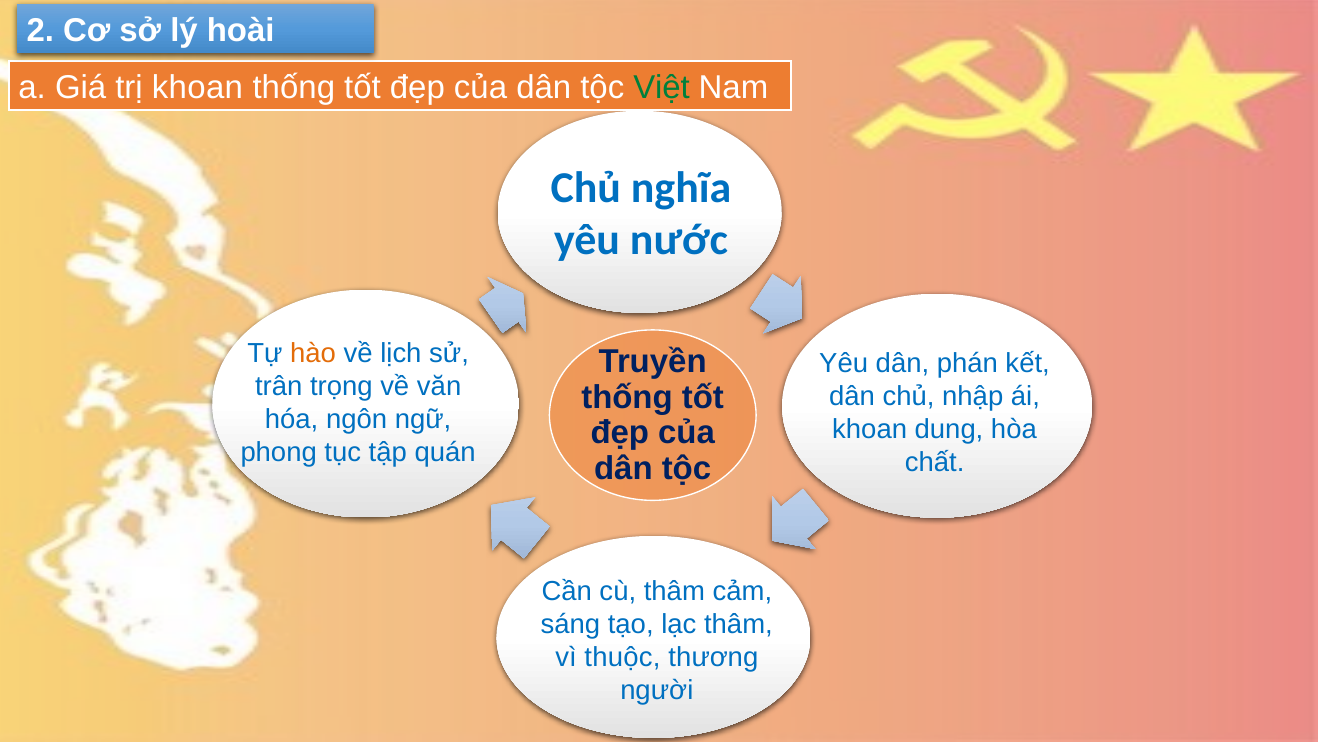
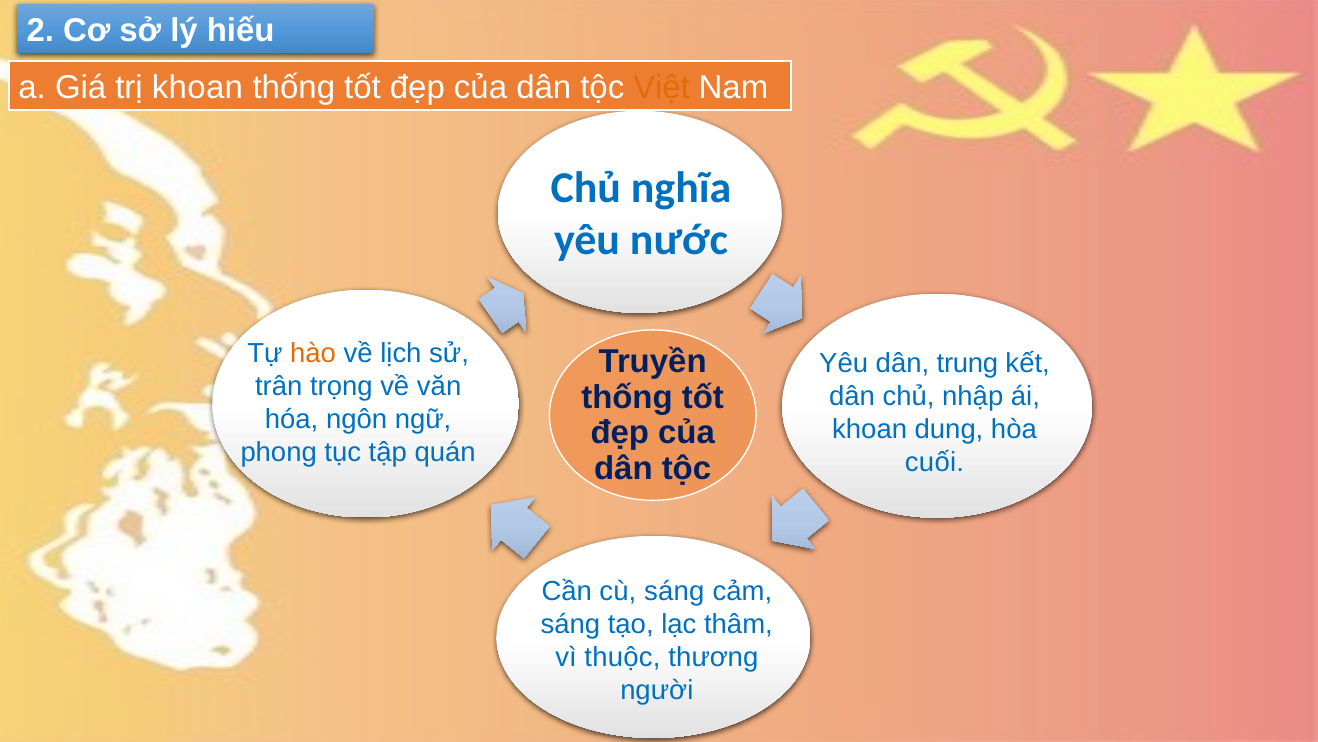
hoài: hoài -> hiếu (241, 31)
Việt colour: green -> orange (662, 88)
phán: phán -> trung (967, 363)
chất: chất -> cuối (934, 462)
cù thâm: thâm -> sáng (674, 591)
